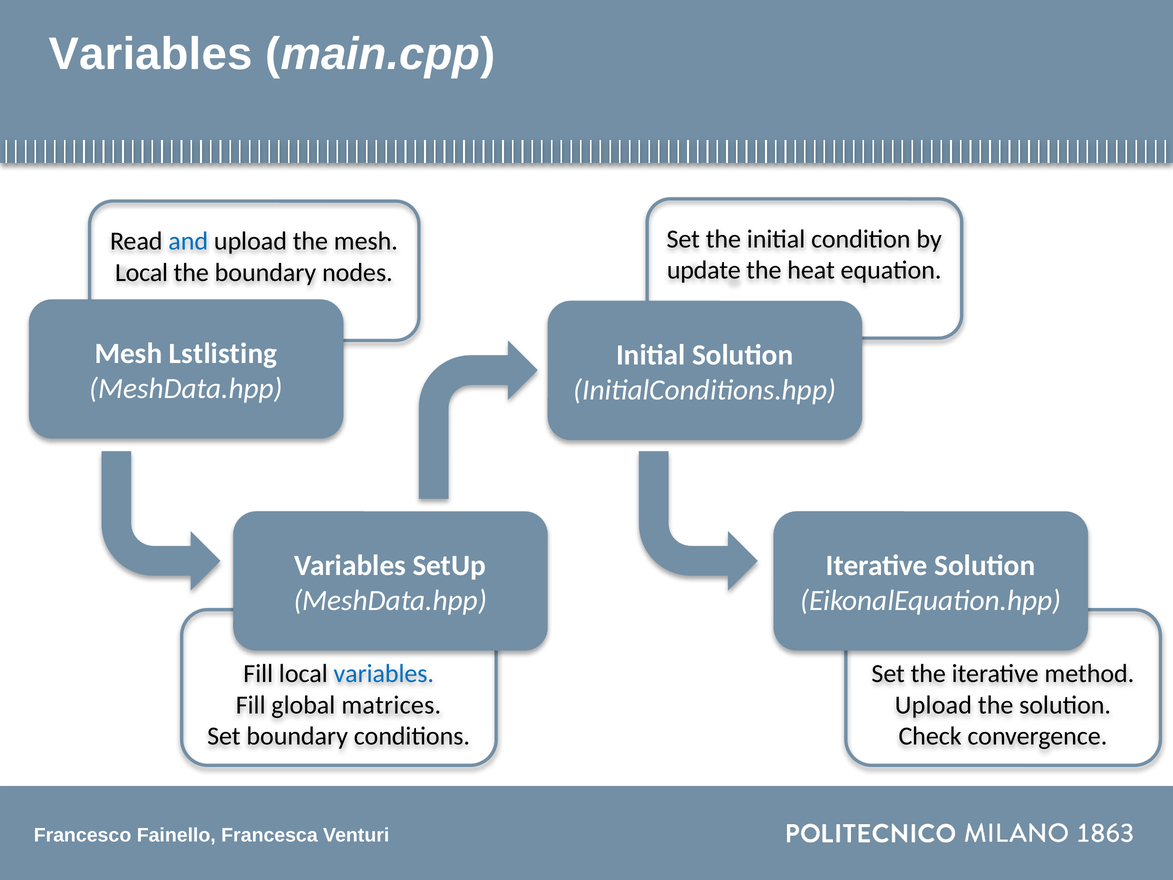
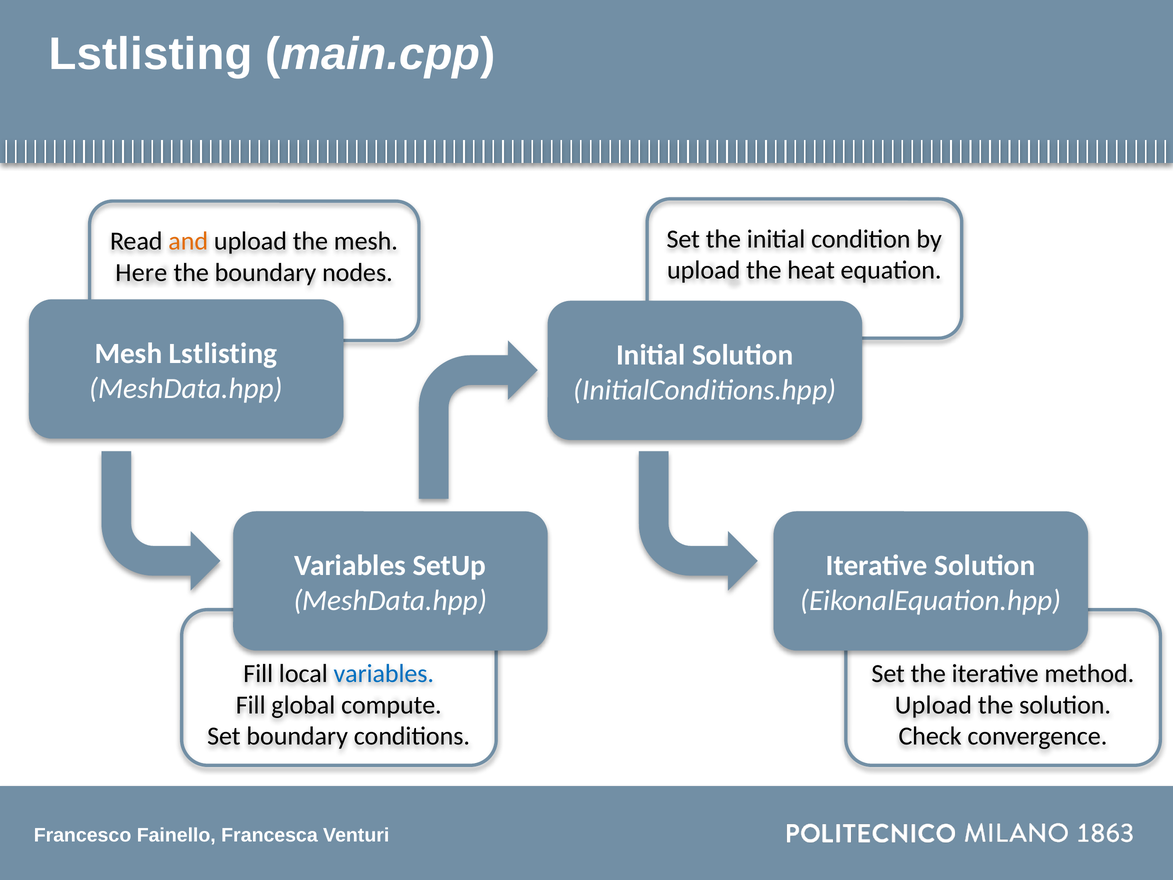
Variables: Variables -> Lstlisting (151, 54)
and colour: blue -> orange (188, 241)
update: update -> upload (704, 270)
Local: Local -> Here (141, 272)
matrices: matrices -> compute (391, 705)
